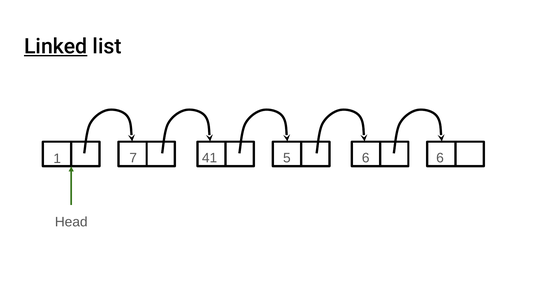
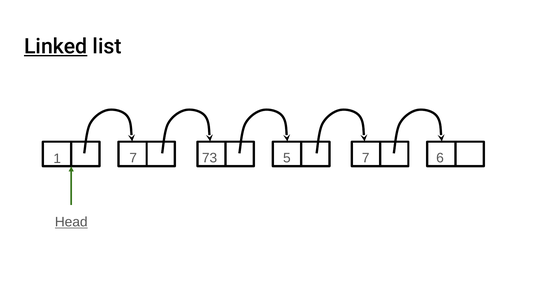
41: 41 -> 73 (210, 158)
5 6: 6 -> 7 (366, 158)
Head underline: none -> present (71, 222)
